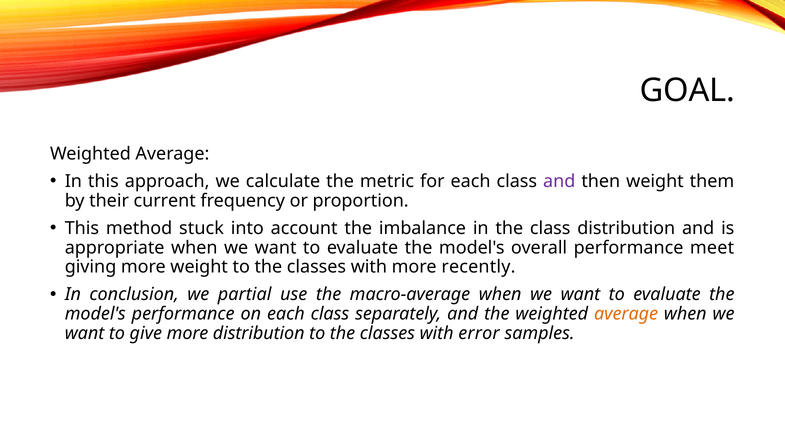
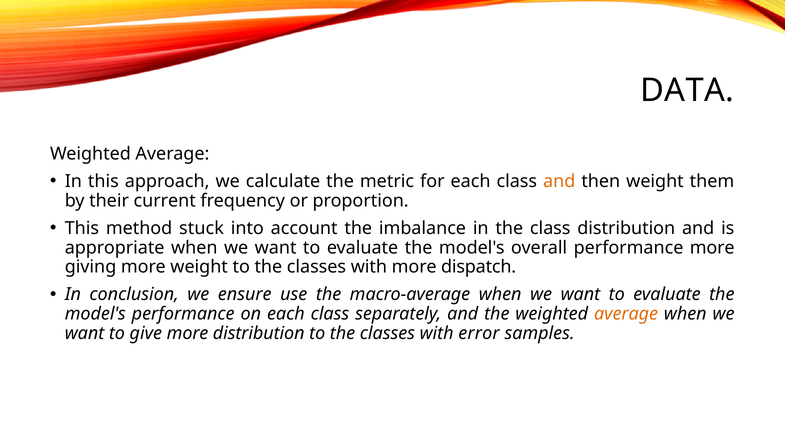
GOAL: GOAL -> DATA (687, 91)
and colour: purple -> orange (559, 181)
performance meet: meet -> more (712, 248)
recently: recently -> dispatch (479, 267)
partial: partial -> ensure (245, 295)
